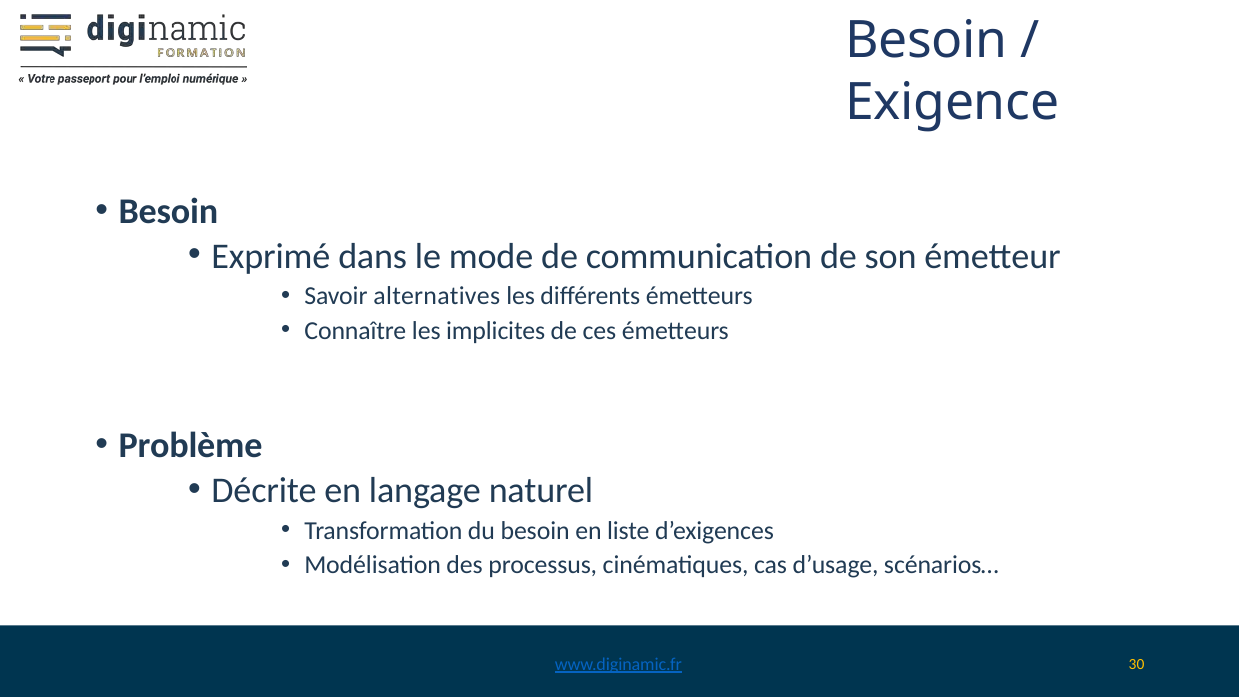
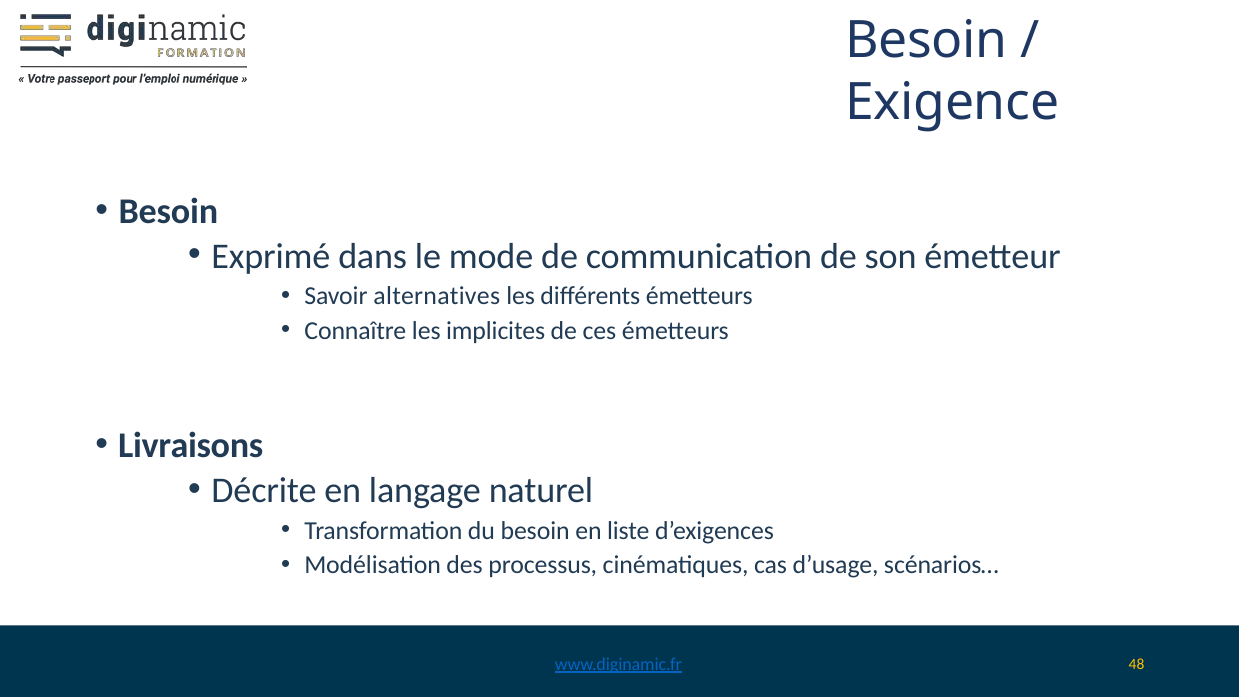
Problème: Problème -> Livraisons (191, 446)
30: 30 -> 48 (1137, 664)
